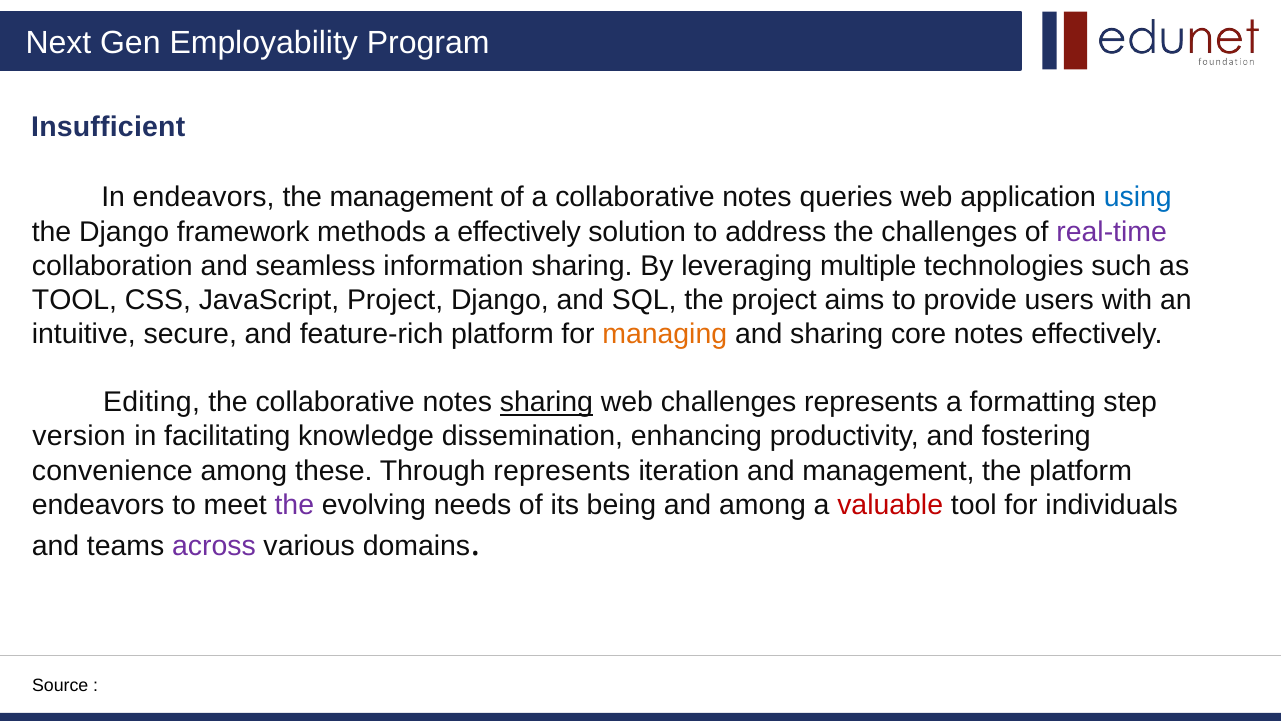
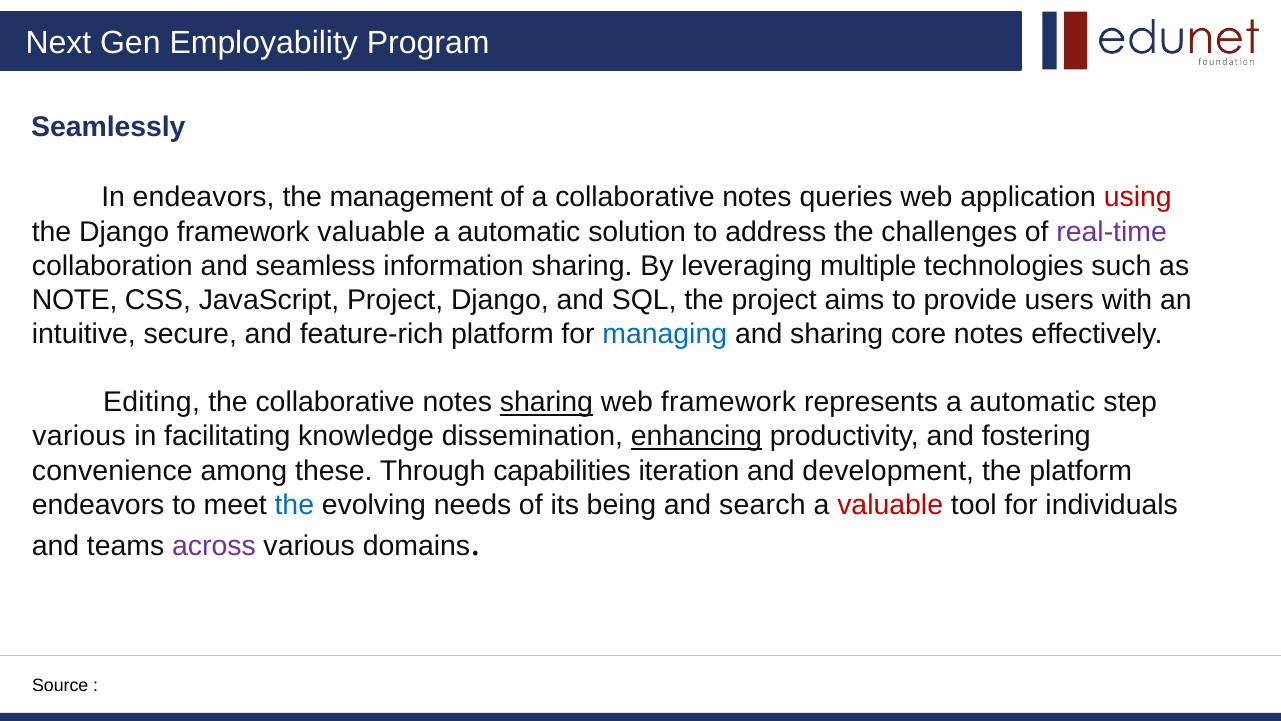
Insufficient: Insufficient -> Seamlessly (108, 127)
using colour: blue -> red (1138, 197)
framework methods: methods -> valuable (371, 231)
effectively: effectively -> automatic (519, 231)
TOOL: TOOL -> NOTE (75, 300)
managing colour: orange -> blue (665, 334)
web challenges: challenges -> framework (728, 402)
represents a formatting: formatting -> automatic (1033, 402)
version: version -> various (79, 436)
enhancing underline: none -> present (696, 436)
Through represents: represents -> capabilities (562, 470)
and management: management -> development (888, 470)
the colour: purple -> blue (294, 505)
and among: among -> search (762, 505)
